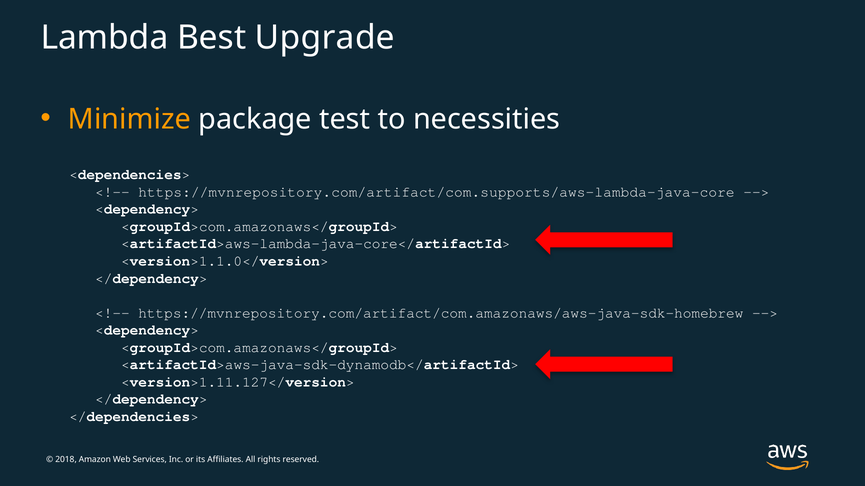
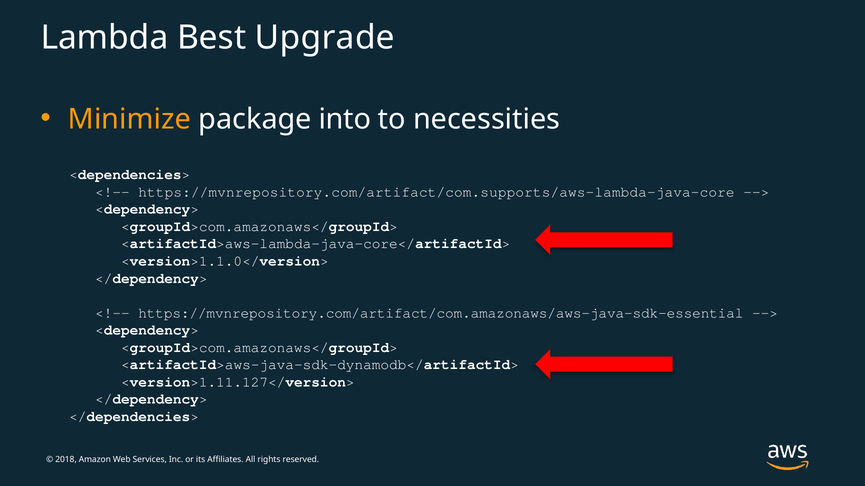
test: test -> into (345, 119)
https://mvnrepository.com/artifact/com.amazonaws/aws-java-sdk-homebrew: https://mvnrepository.com/artifact/com.amazonaws/aws-java-sdk-homebrew -> https://mvnrepository.com/artifact/com.amazonaws/aws-java-sdk-essential (441, 313)
